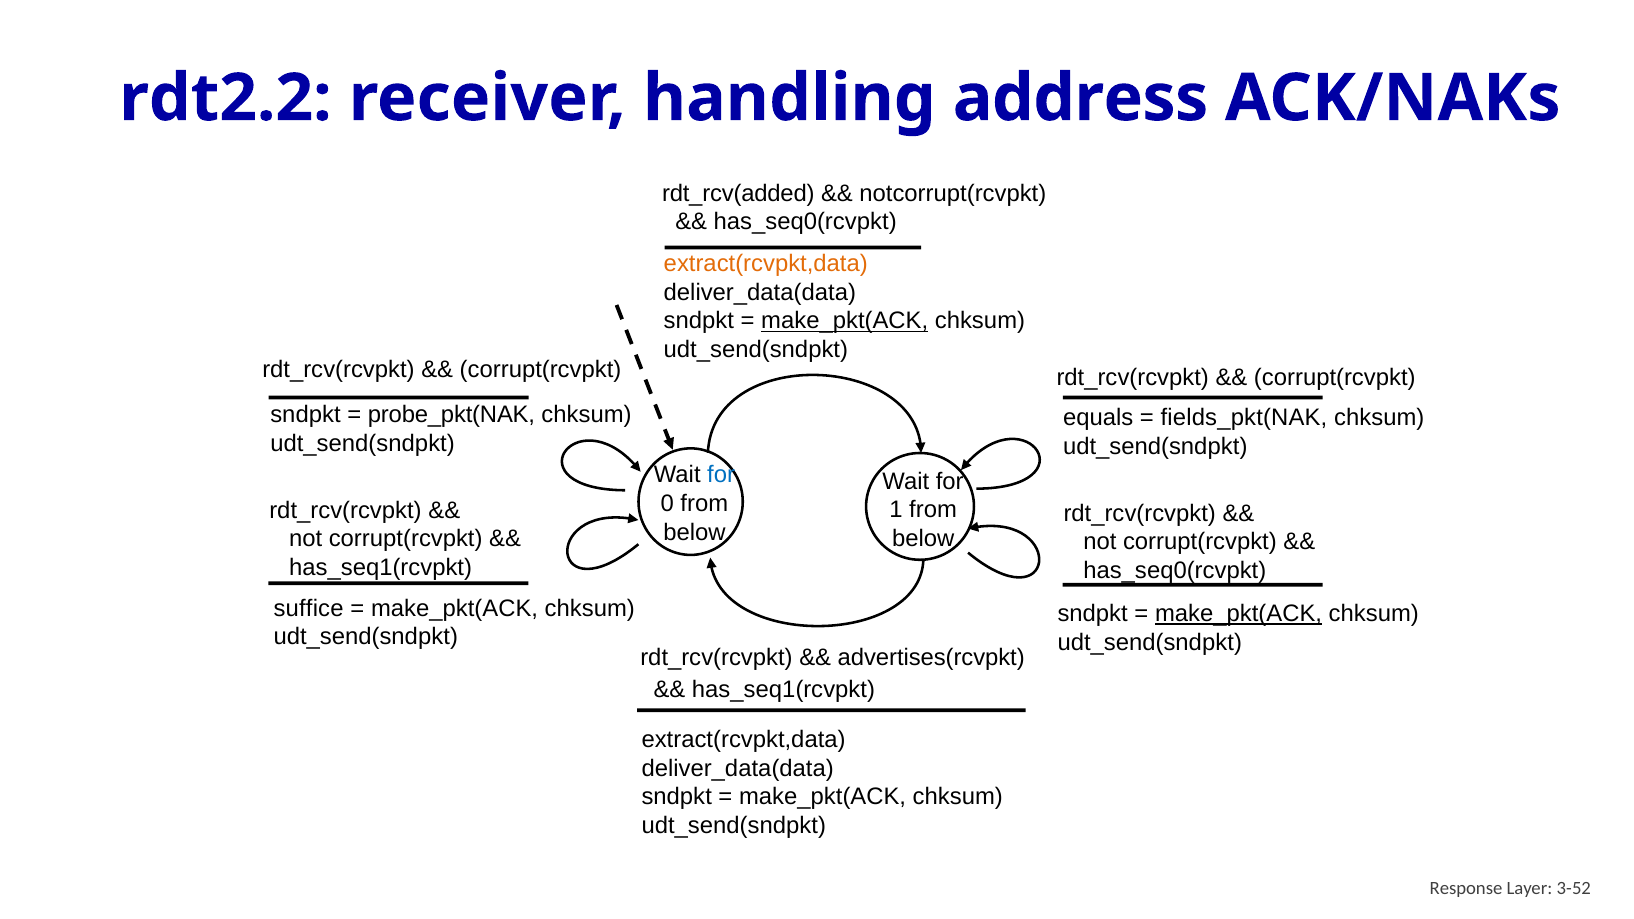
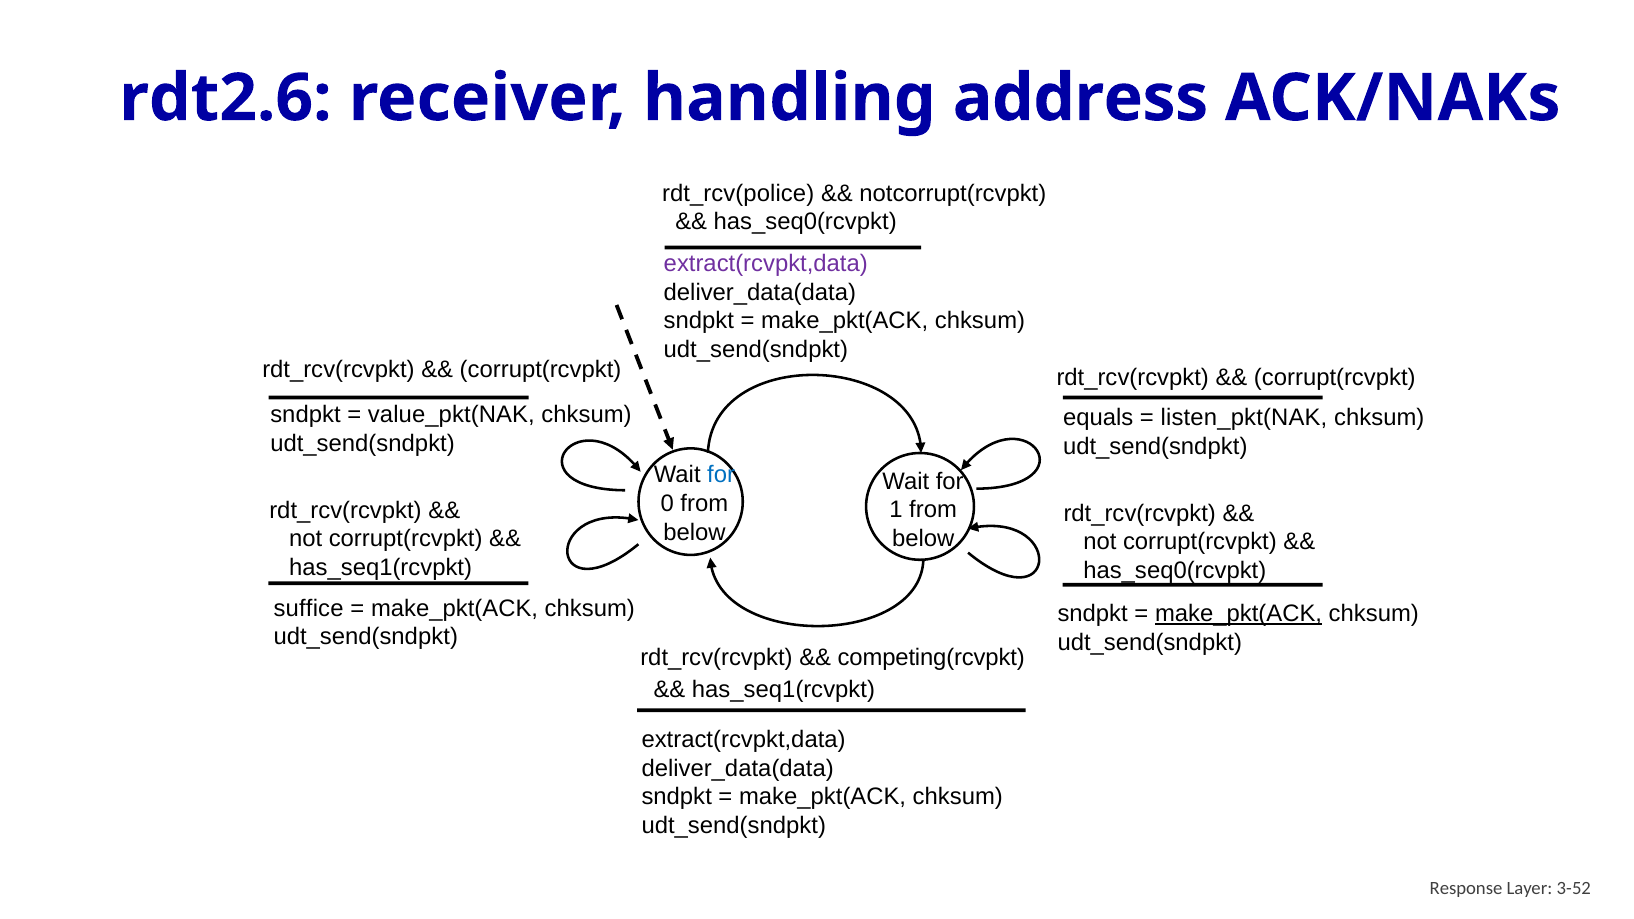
rdt2.2: rdt2.2 -> rdt2.6 (226, 98)
rdt_rcv(added: rdt_rcv(added -> rdt_rcv(police (738, 193)
extract(rcvpkt,data colour: orange -> purple (766, 264)
make_pkt(ACK underline: present -> none (845, 321)
probe_pkt(NAK: probe_pkt(NAK -> value_pkt(NAK (451, 415)
fields_pkt(NAK: fields_pkt(NAK -> listen_pkt(NAK (1244, 418)
advertises(rcvpkt: advertises(rcvpkt -> competing(rcvpkt (931, 658)
